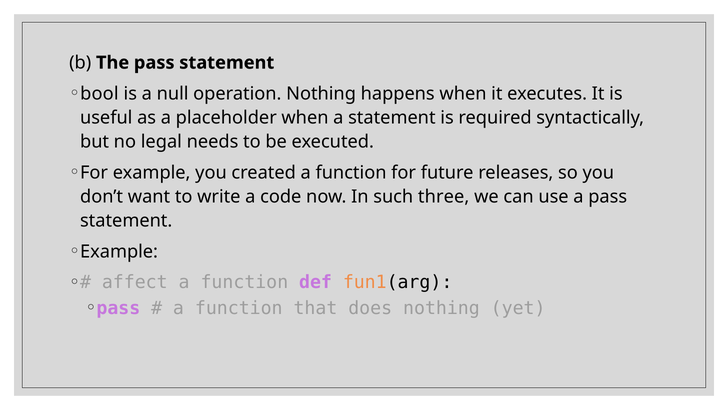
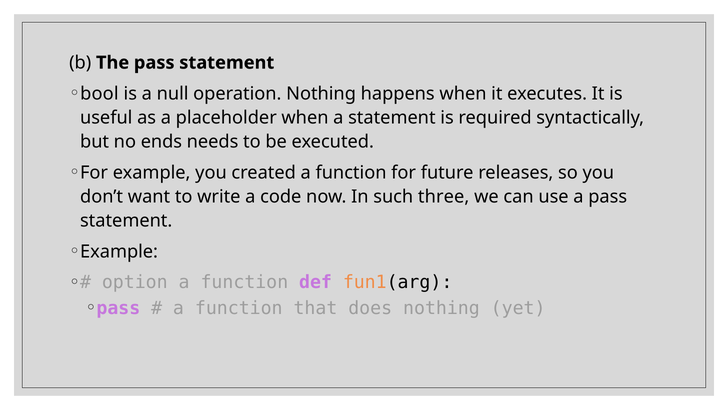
legal: legal -> ends (161, 141)
affect: affect -> option (135, 282)
